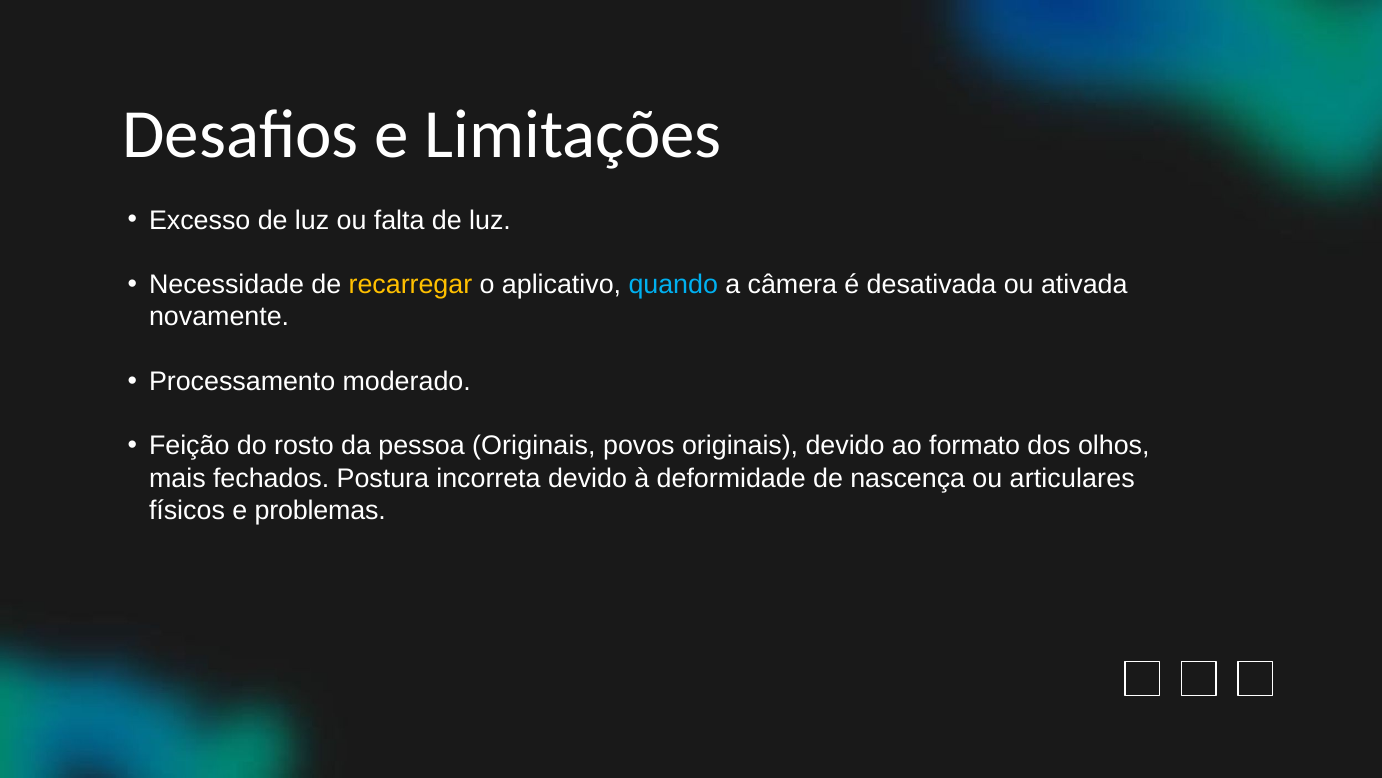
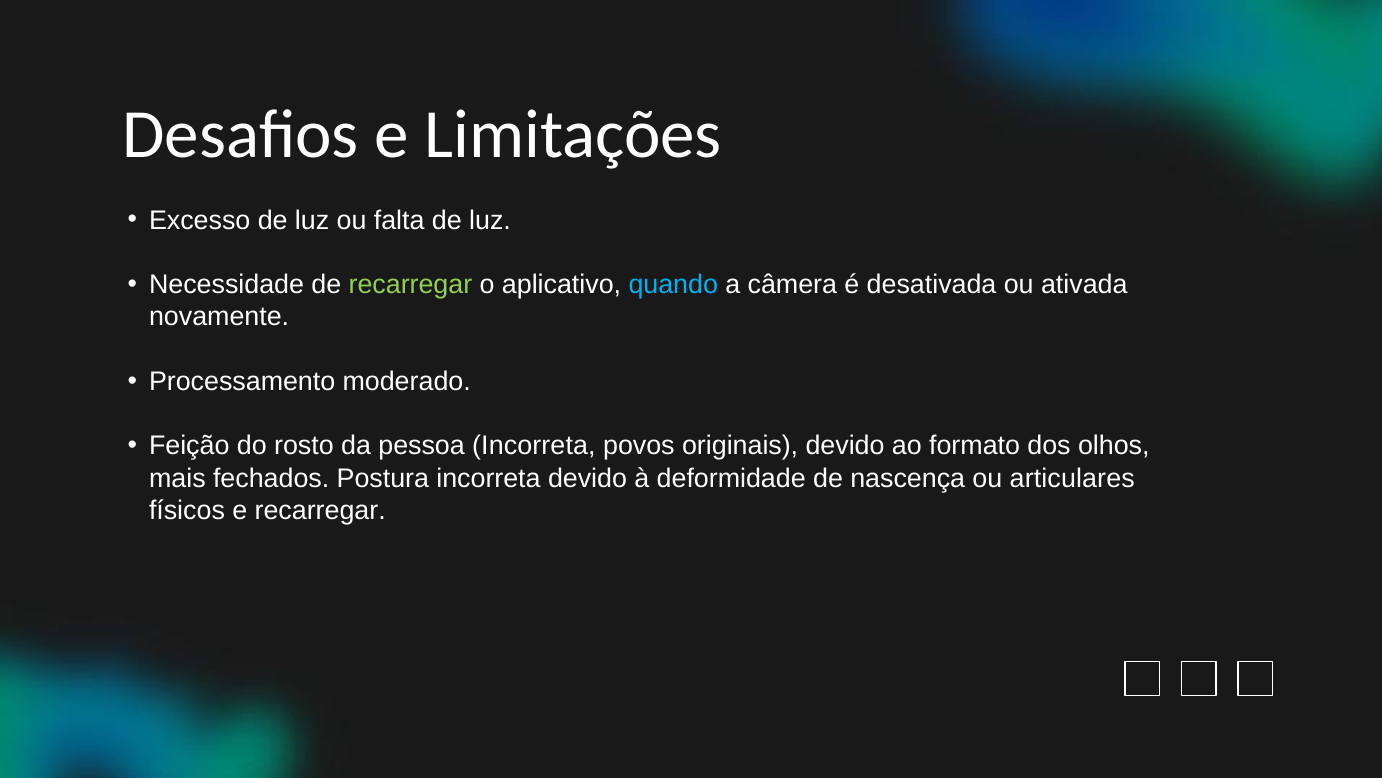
recarregar colour: yellow -> light green (410, 285)
pessoa Originais: Originais -> Incorreta (534, 446)
e problemas: problemas -> recarregar (320, 510)
